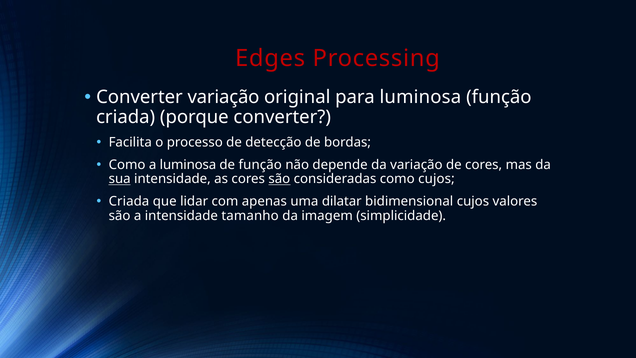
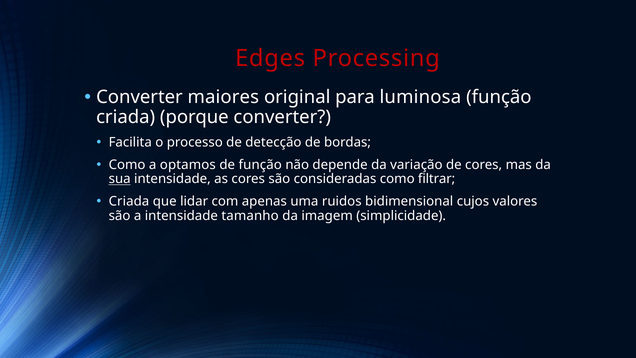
Converter variação: variação -> maiores (223, 97)
a luminosa: luminosa -> optamos (188, 165)
são underline: present -> none (279, 179)
como cujos: cujos -> filtrar (437, 179)
dilatar: dilatar -> ruidos (342, 201)
